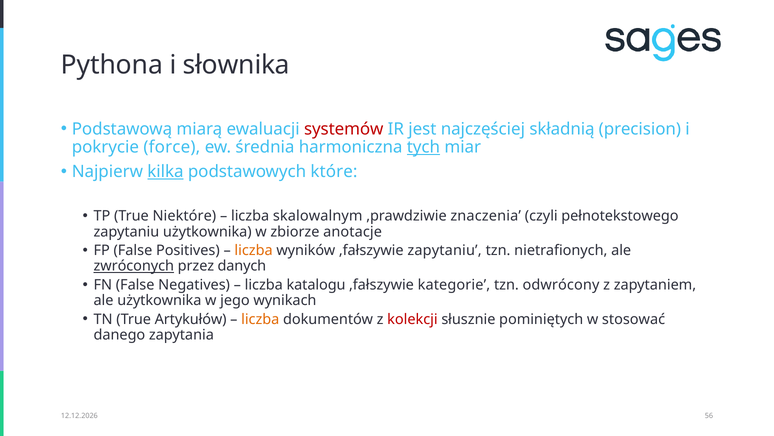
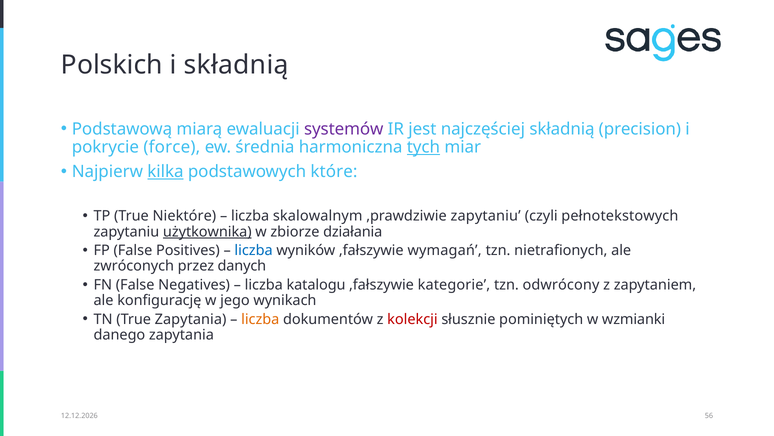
Pythona: Pythona -> Polskich (112, 65)
i słownika: słownika -> składnią (236, 65)
systemów colour: red -> purple (344, 129)
‚prawdziwie znaczenia: znaczenia -> zapytaniu (486, 216)
pełnotekstowego: pełnotekstowego -> pełnotekstowych (620, 216)
użytkownika underline: none -> present (207, 231)
anotacje: anotacje -> działania (353, 231)
liczba colour: orange -> blue (254, 250)
‚fałszywie zapytaniu: zapytaniu -> wymagań (445, 250)
zwróconych underline: present -> none (134, 266)
ale użytkownika: użytkownika -> konfigurację (159, 300)
True Artykułów: Artykułów -> Zapytania (191, 319)
stosować: stosować -> wzmianki (634, 319)
